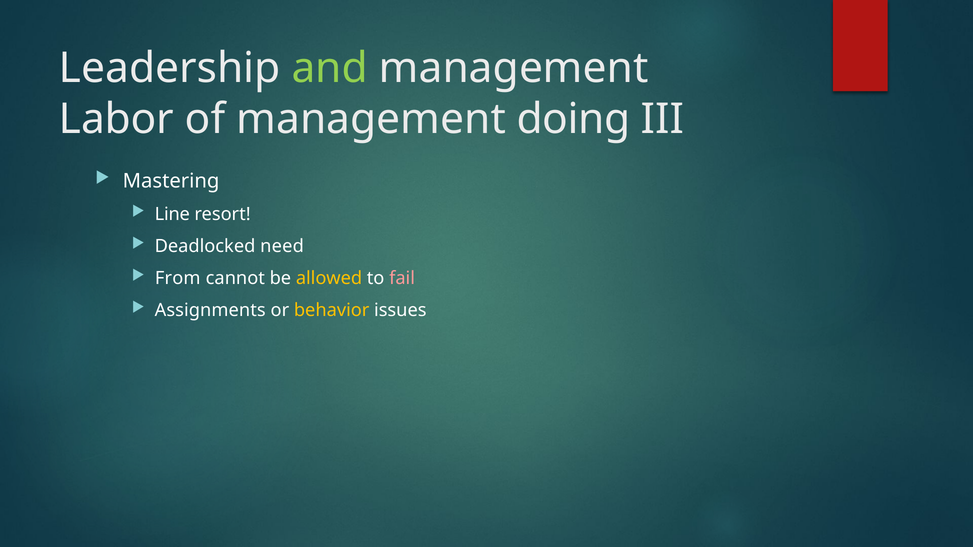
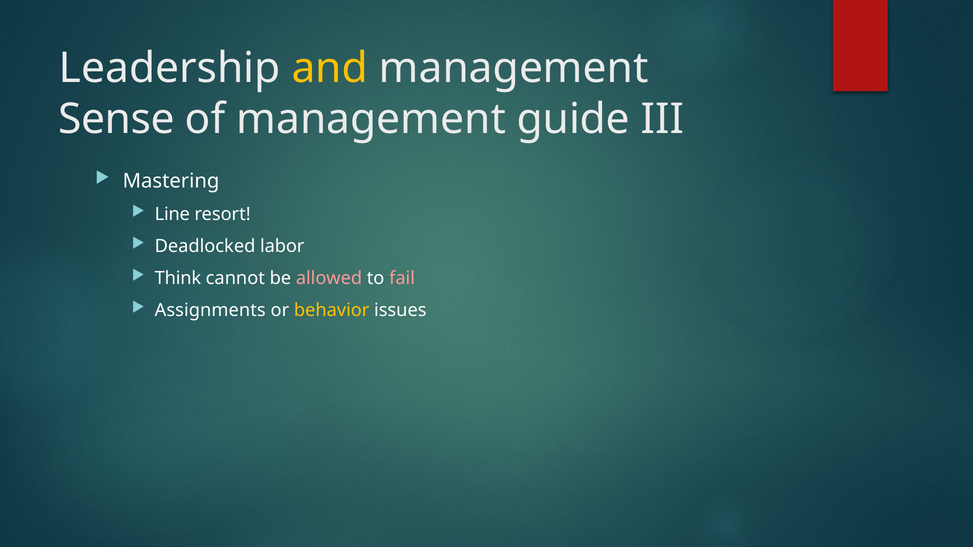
and colour: light green -> yellow (330, 68)
Labor: Labor -> Sense (117, 119)
doing: doing -> guide (573, 119)
need: need -> labor (282, 246)
From: From -> Think (178, 278)
allowed colour: yellow -> pink (329, 278)
